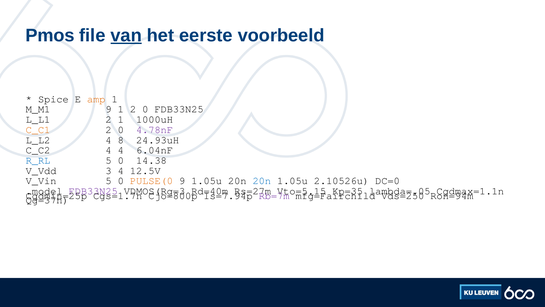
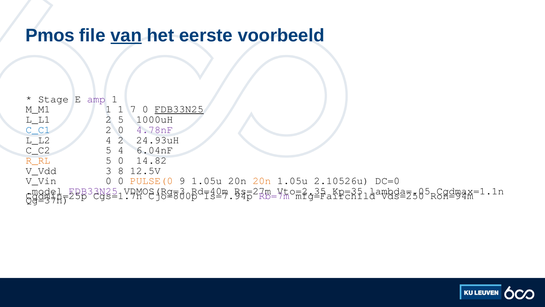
Spice: Spice -> Stage (53, 99)
amp colour: orange -> purple (96, 99)
M_M1 9: 9 -> 1 (109, 109)
1 2: 2 -> 7 (133, 109)
FDB33N25 underline: none -> present (179, 109)
2 1: 1 -> 5 (121, 119)
C_C1 colour: orange -> blue (38, 130)
4 8: 8 -> 2 (121, 140)
C_C2 4: 4 -> 5 (109, 150)
R_RL colour: blue -> orange (38, 160)
14.38: 14.38 -> 14.82 (151, 160)
3 4: 4 -> 8 (121, 170)
V_Vin 5: 5 -> 0 (109, 181)
20n colour: blue -> orange (262, 181)
Vto=5.15: Vto=5.15 -> Vto=2.35 (302, 191)
